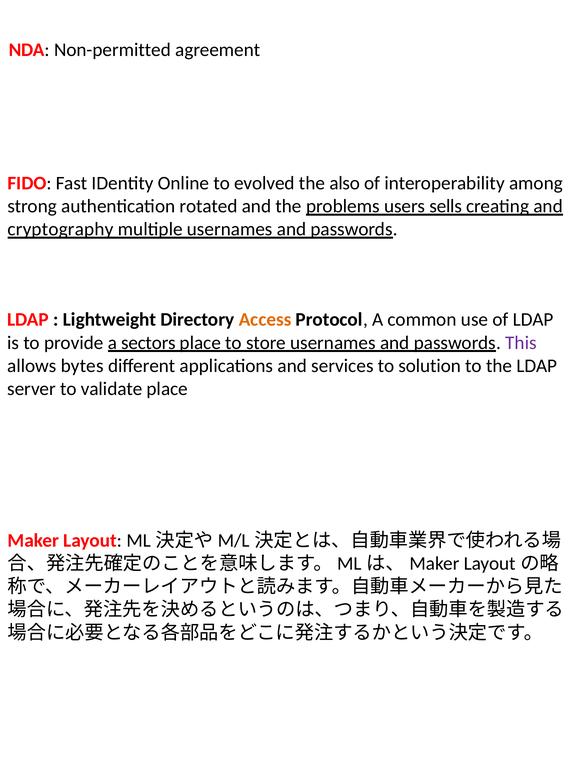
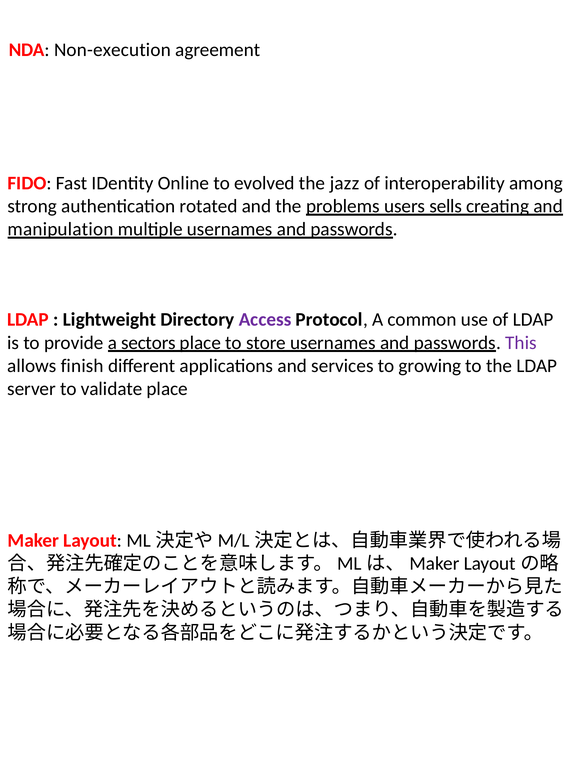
Non-permitted: Non-permitted -> Non-execution (112, 50)
also: also -> jazz (345, 183)
cryptography: cryptography -> manipulation (61, 229)
Access colour: orange -> purple (265, 320)
bytes: bytes -> finish (82, 366)
solution: solution -> growing (430, 366)
